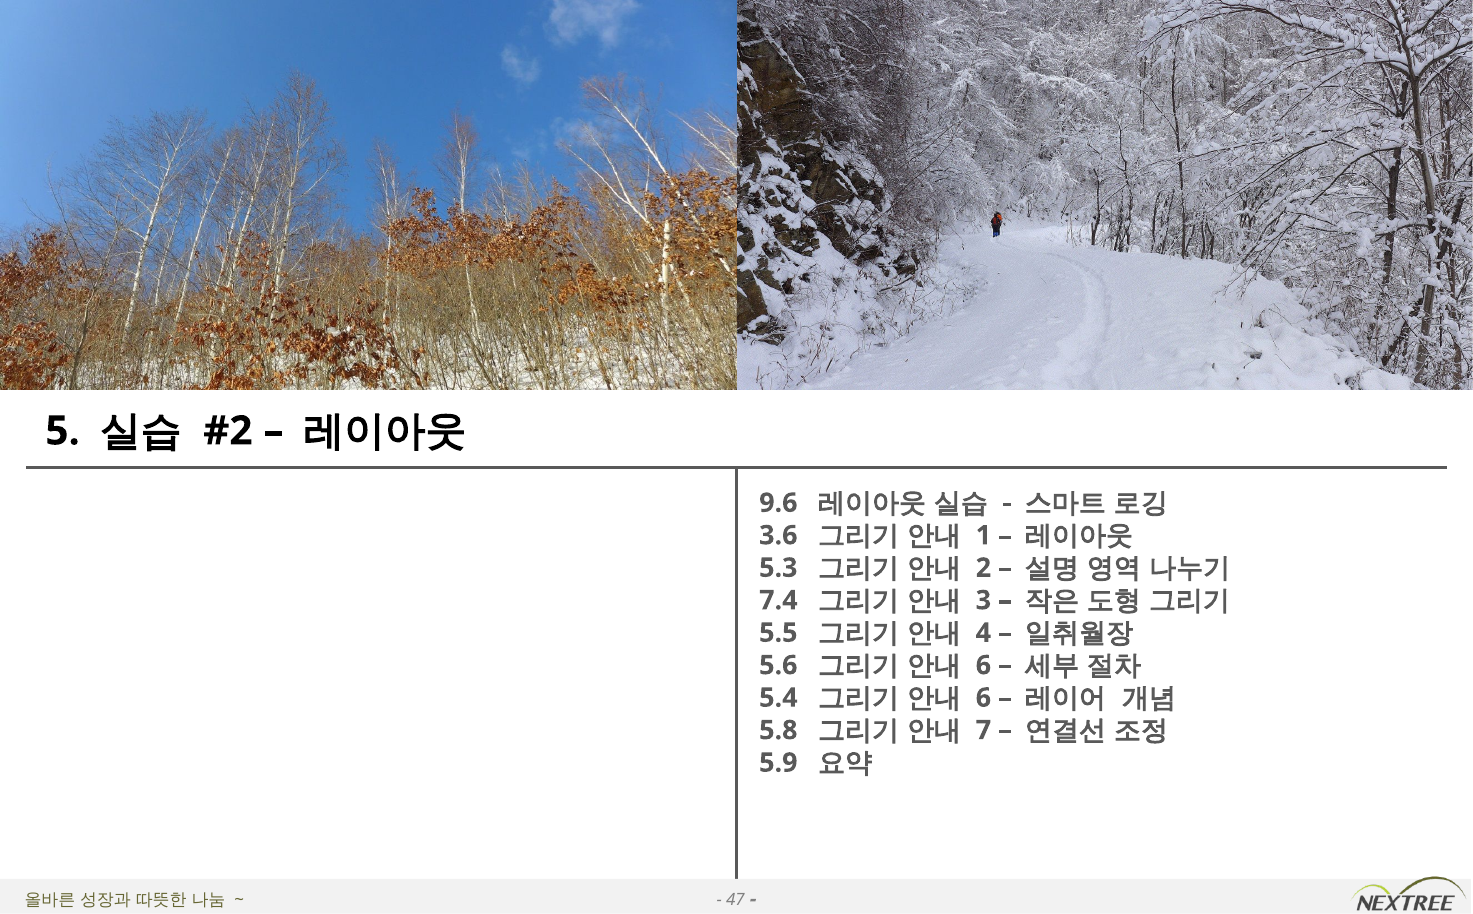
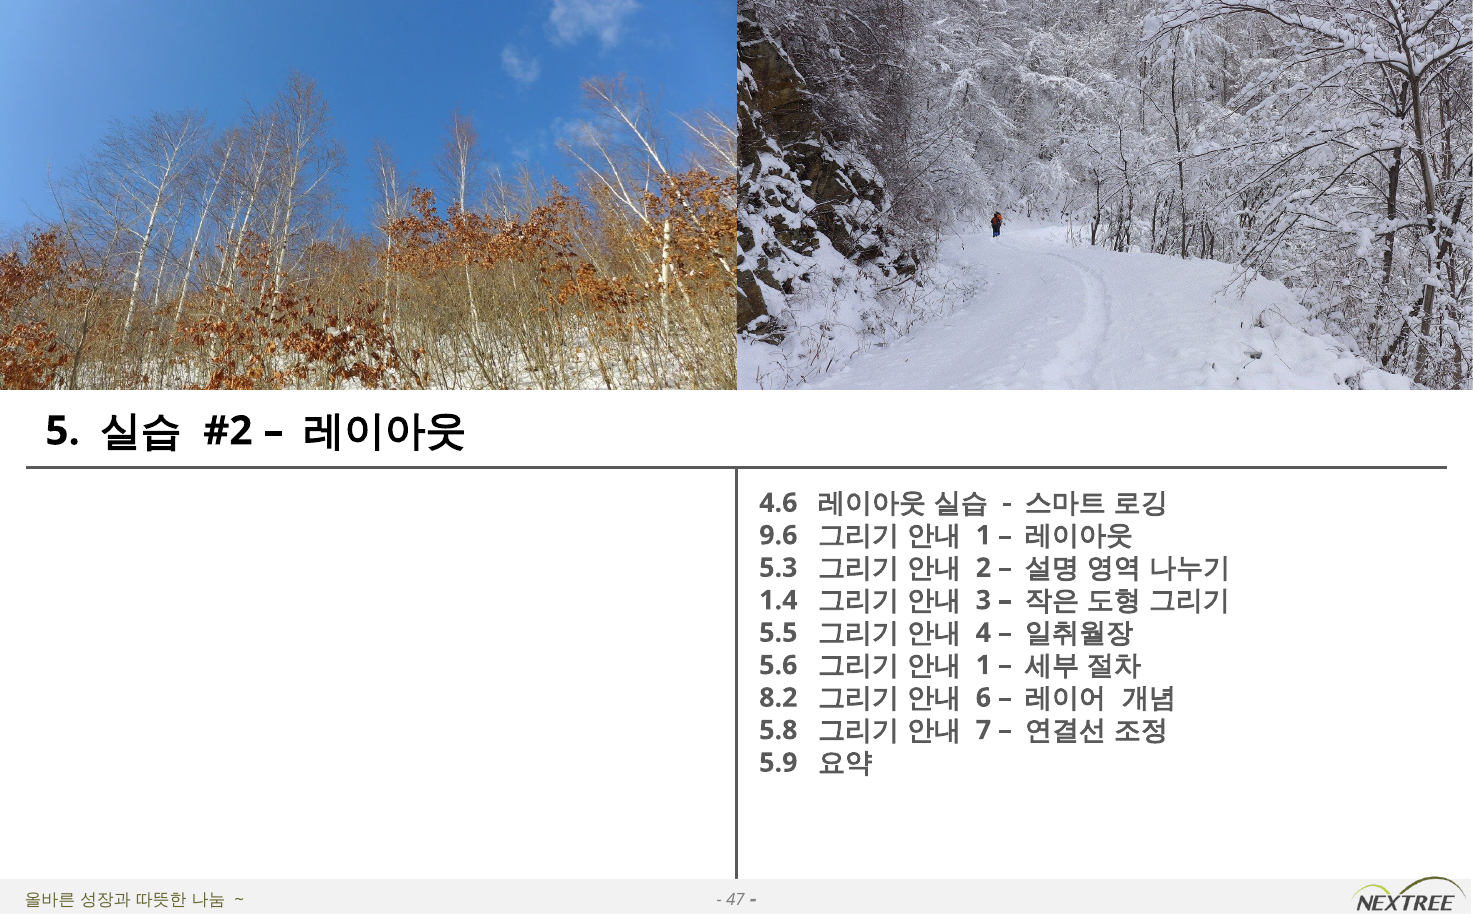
9.6: 9.6 -> 4.6 (778, 503)
3.6: 3.6 -> 9.6 (778, 536)
7.4: 7.4 -> 1.4 (778, 601)
6: 6 -> 1 (983, 666)
5.4: 5.4 -> 8.2 (778, 698)
